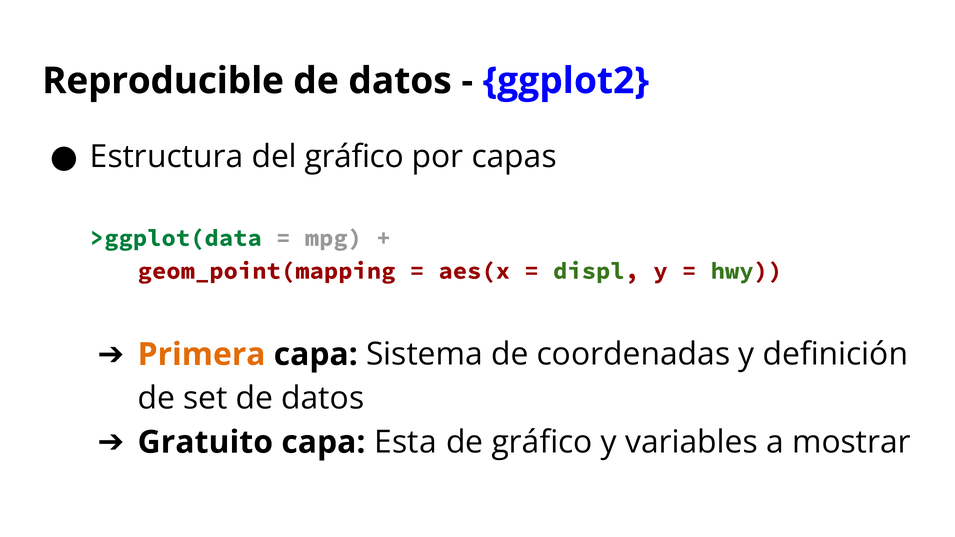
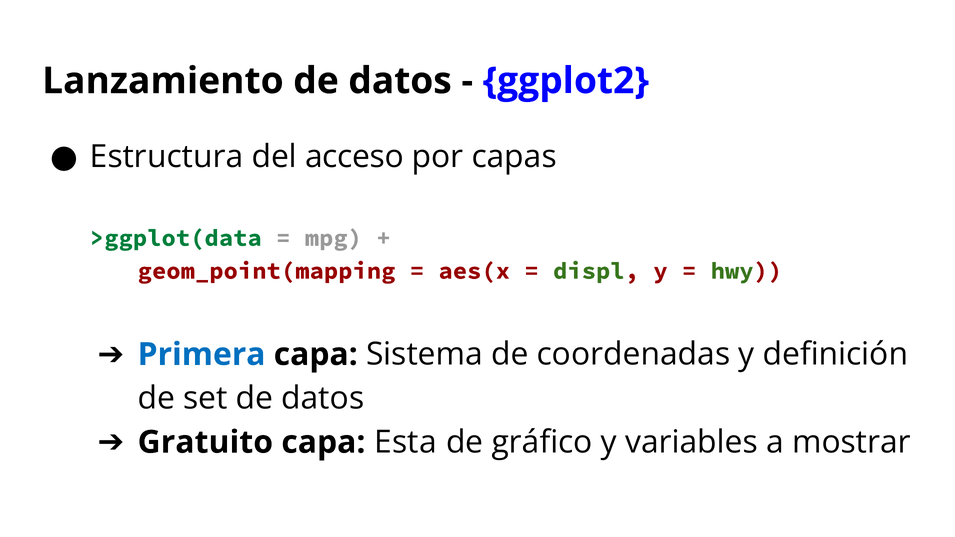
Reproducible: Reproducible -> Lanzamiento (163, 81)
del gráfico: gráfico -> acceso (354, 157)
Primera colour: orange -> blue (202, 355)
